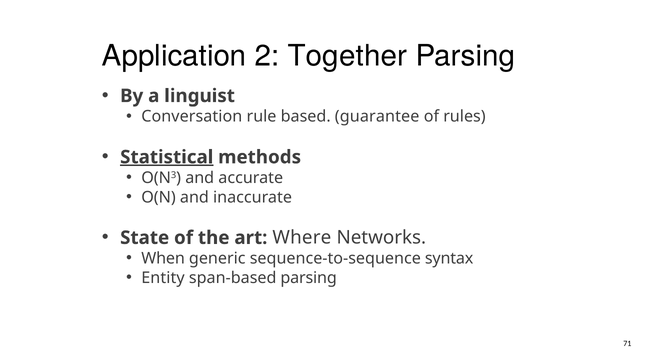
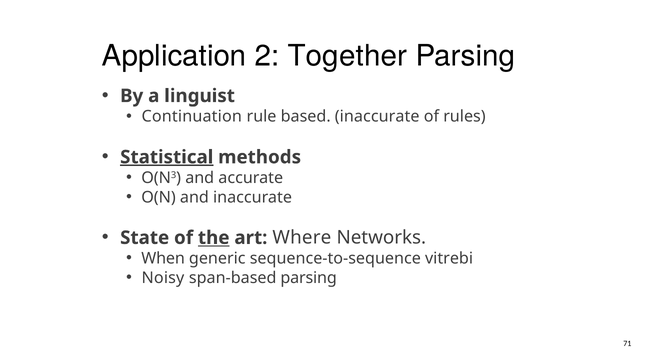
Conversation: Conversation -> Continuation (192, 117)
based guarantee: guarantee -> inaccurate (377, 117)
the underline: none -> present (214, 238)
syntax: syntax -> vitrebi (449, 258)
Entity: Entity -> Noisy (163, 278)
